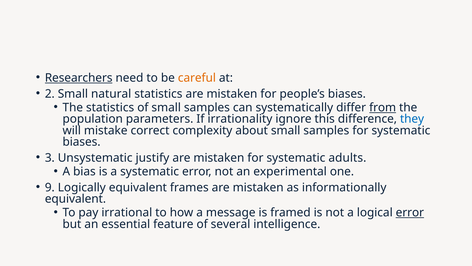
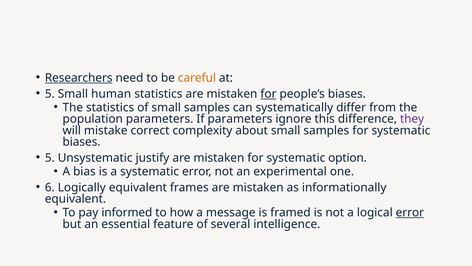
2: 2 -> 5 (50, 94)
natural: natural -> human (111, 94)
for underline: none -> present (268, 94)
from underline: present -> none (383, 107)
If irrationality: irrationality -> parameters (240, 119)
they colour: blue -> purple (412, 119)
3: 3 -> 5 (50, 158)
adults: adults -> option (348, 158)
9: 9 -> 6 (50, 187)
irrational: irrational -> informed (127, 212)
